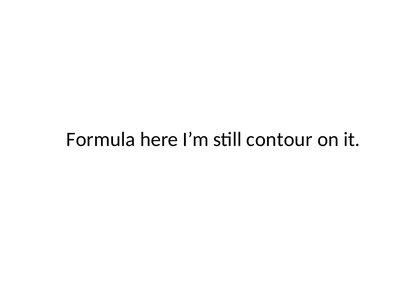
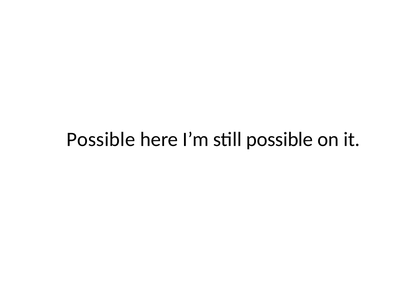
Formula: Formula -> Possible (101, 140)
still contour: contour -> possible (280, 140)
